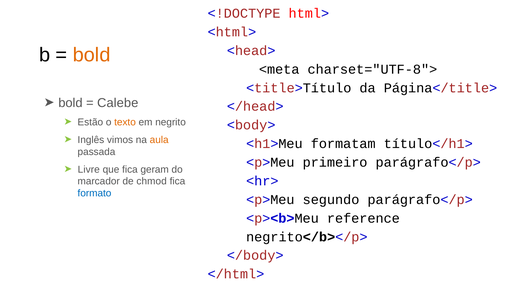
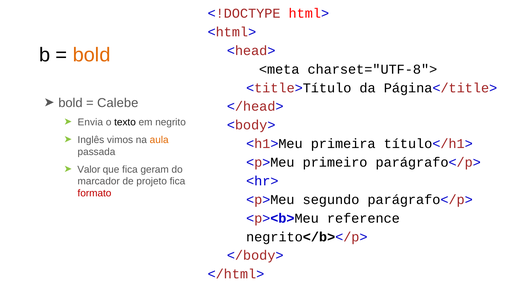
Estão: Estão -> Envia (90, 122)
texto colour: orange -> black (125, 122)
formatam: formatam -> primeira (343, 144)
Livre: Livre -> Valor (89, 170)
chmod: chmod -> projeto (152, 182)
formato colour: blue -> red (94, 194)
